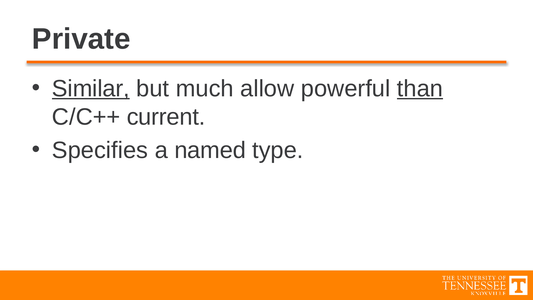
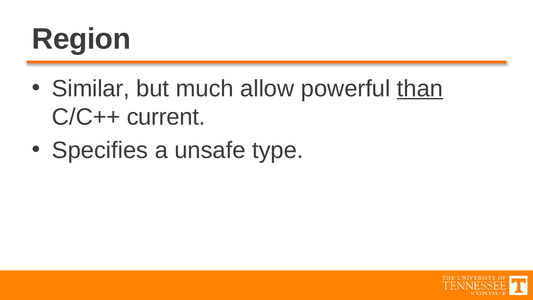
Private: Private -> Region (81, 39)
Similar underline: present -> none (91, 88)
named: named -> unsafe (210, 150)
